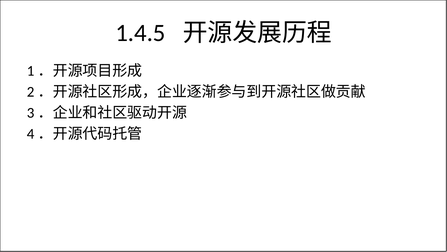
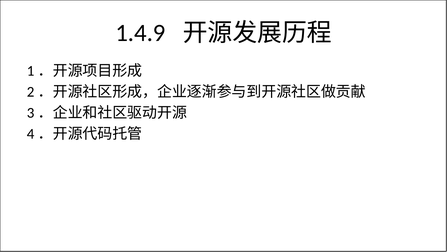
1.4.5: 1.4.5 -> 1.4.9 (140, 33)
